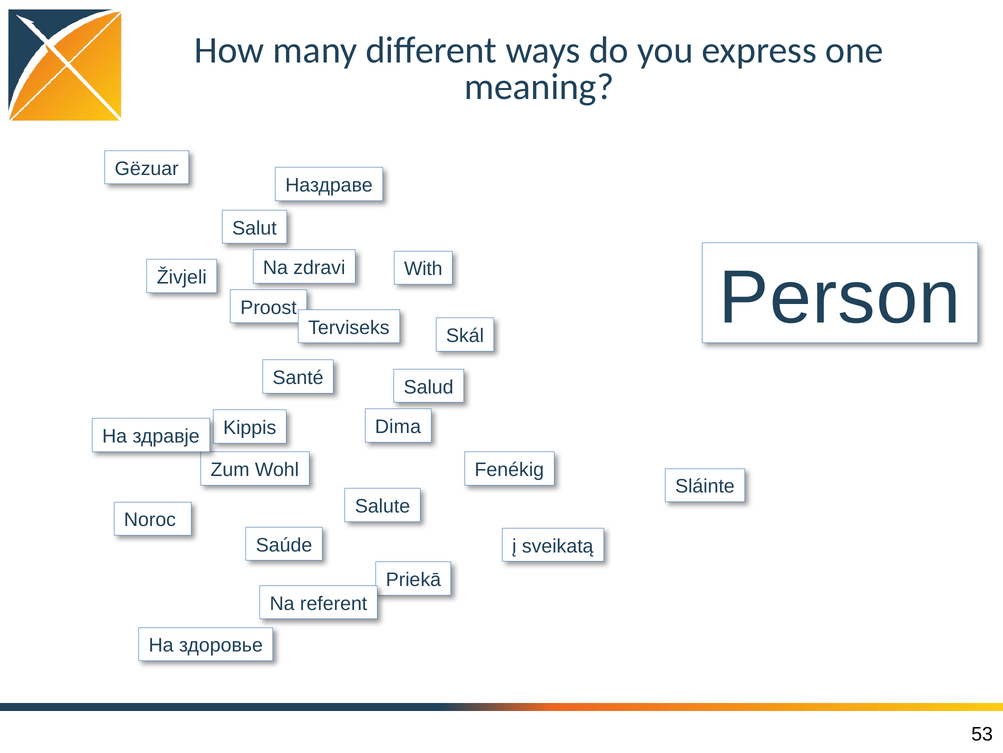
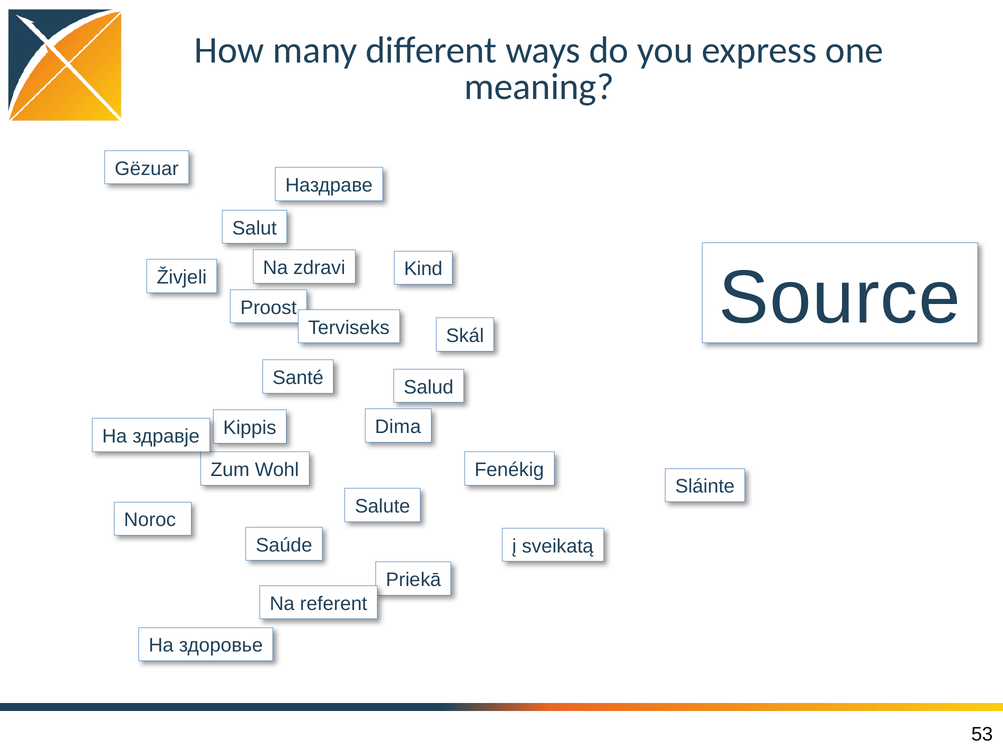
With: With -> Kind (423, 269)
Person: Person -> Source (840, 298)
